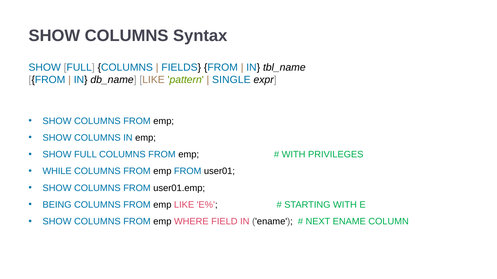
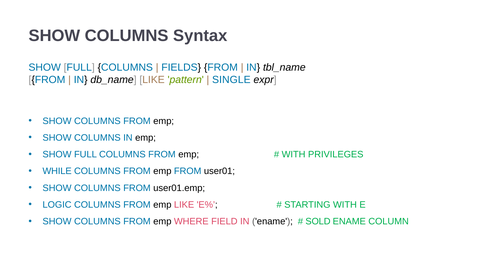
BEING: BEING -> LOGIC (57, 205)
NEXT: NEXT -> SOLD (318, 222)
